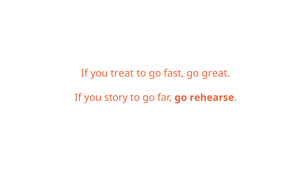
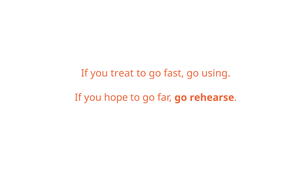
great: great -> using (216, 73)
story: story -> hope (116, 98)
